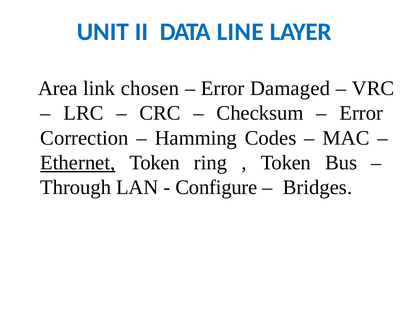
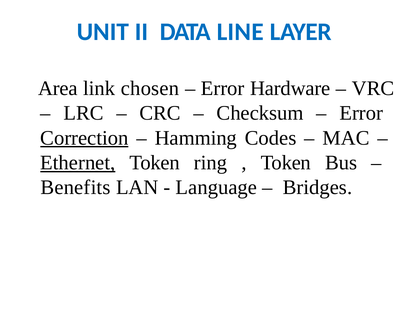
Damaged: Damaged -> Hardware (290, 88)
Correction underline: none -> present (84, 138)
Through: Through -> Benefits (76, 187)
Configure: Configure -> Language (216, 187)
